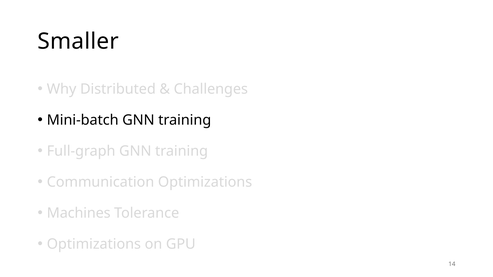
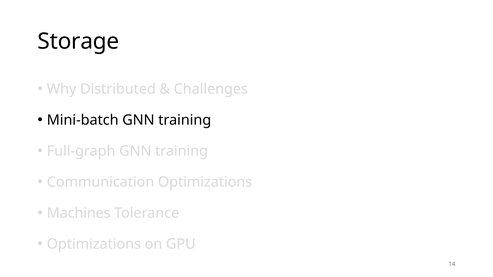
Smaller: Smaller -> Storage (78, 41)
